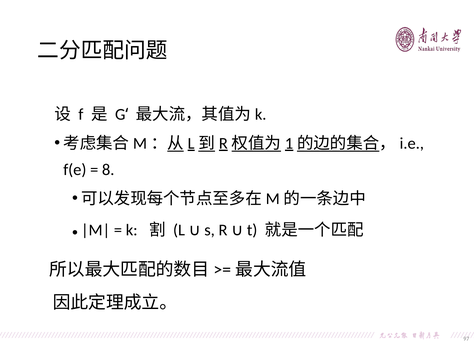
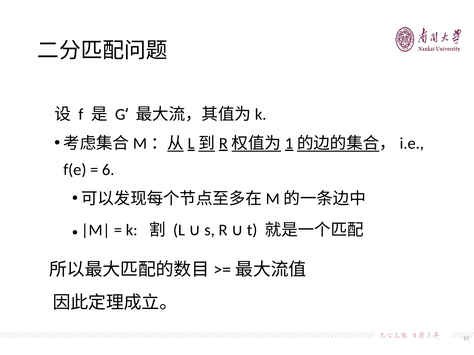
8: 8 -> 6 (108, 170)
